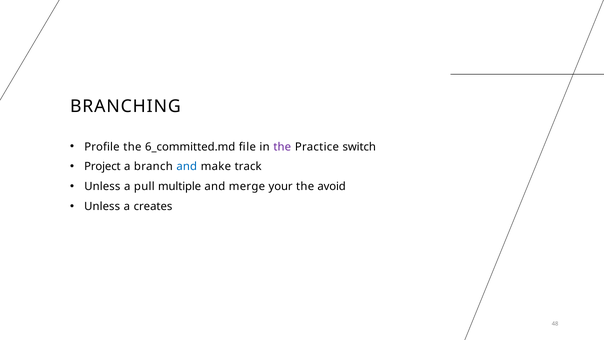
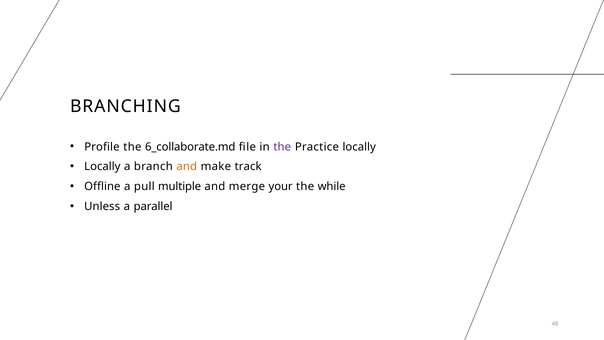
6_committed.md: 6_committed.md -> 6_collaborate.md (190, 147)
Practice switch: switch -> locally (359, 147)
Project: Project -> Locally (102, 167)
and colour: blue -> orange (187, 167)
Unless: Unless -> Offline (102, 187)
avoid: avoid -> while (332, 187)
creates: creates -> parallel (153, 206)
